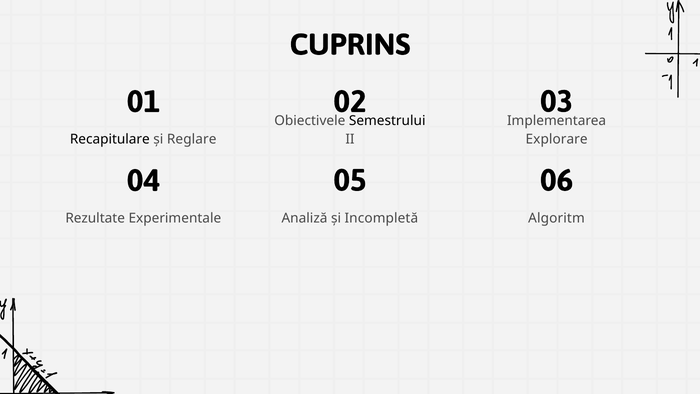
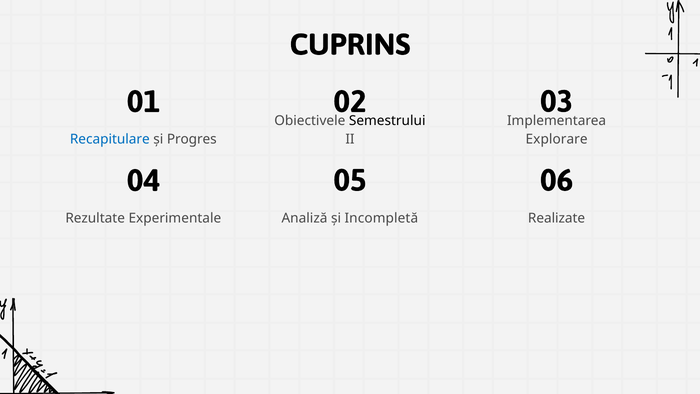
Recapitulare colour: black -> blue (110, 139)
Reglare: Reglare -> Progres (192, 139)
Algoritm: Algoritm -> Realizate (557, 218)
